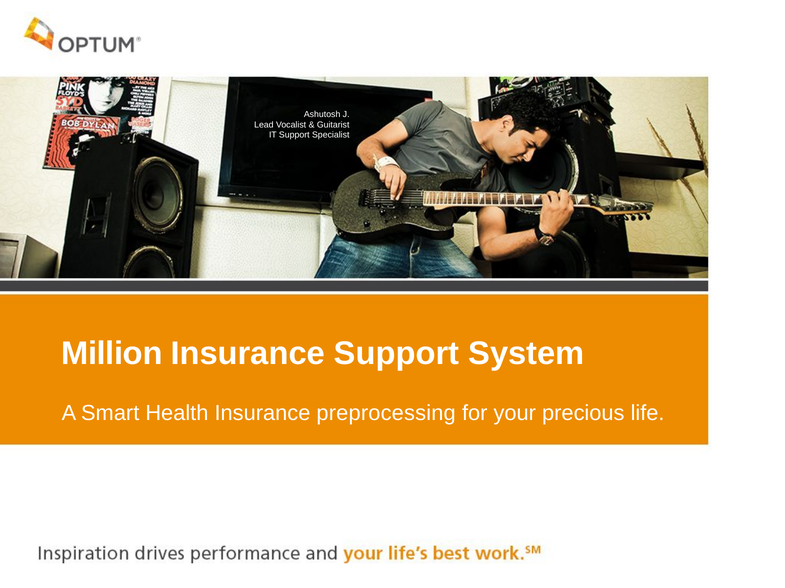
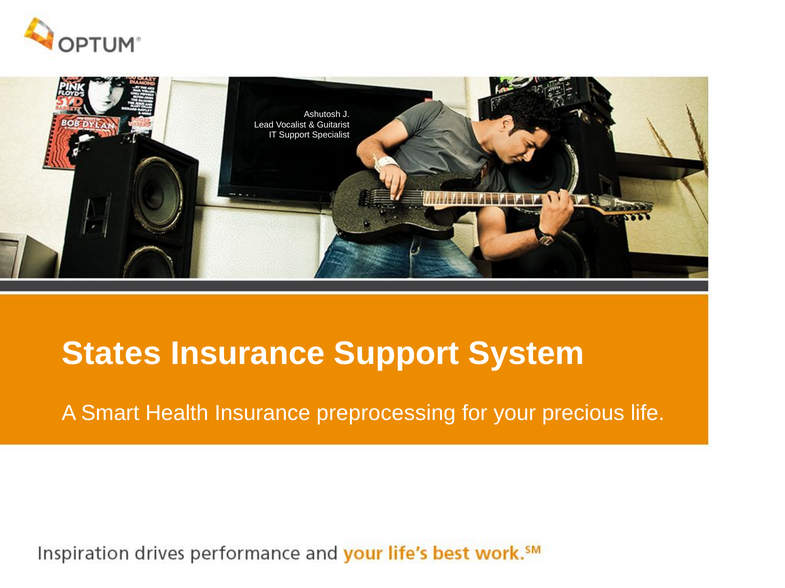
Million: Million -> States (112, 354)
